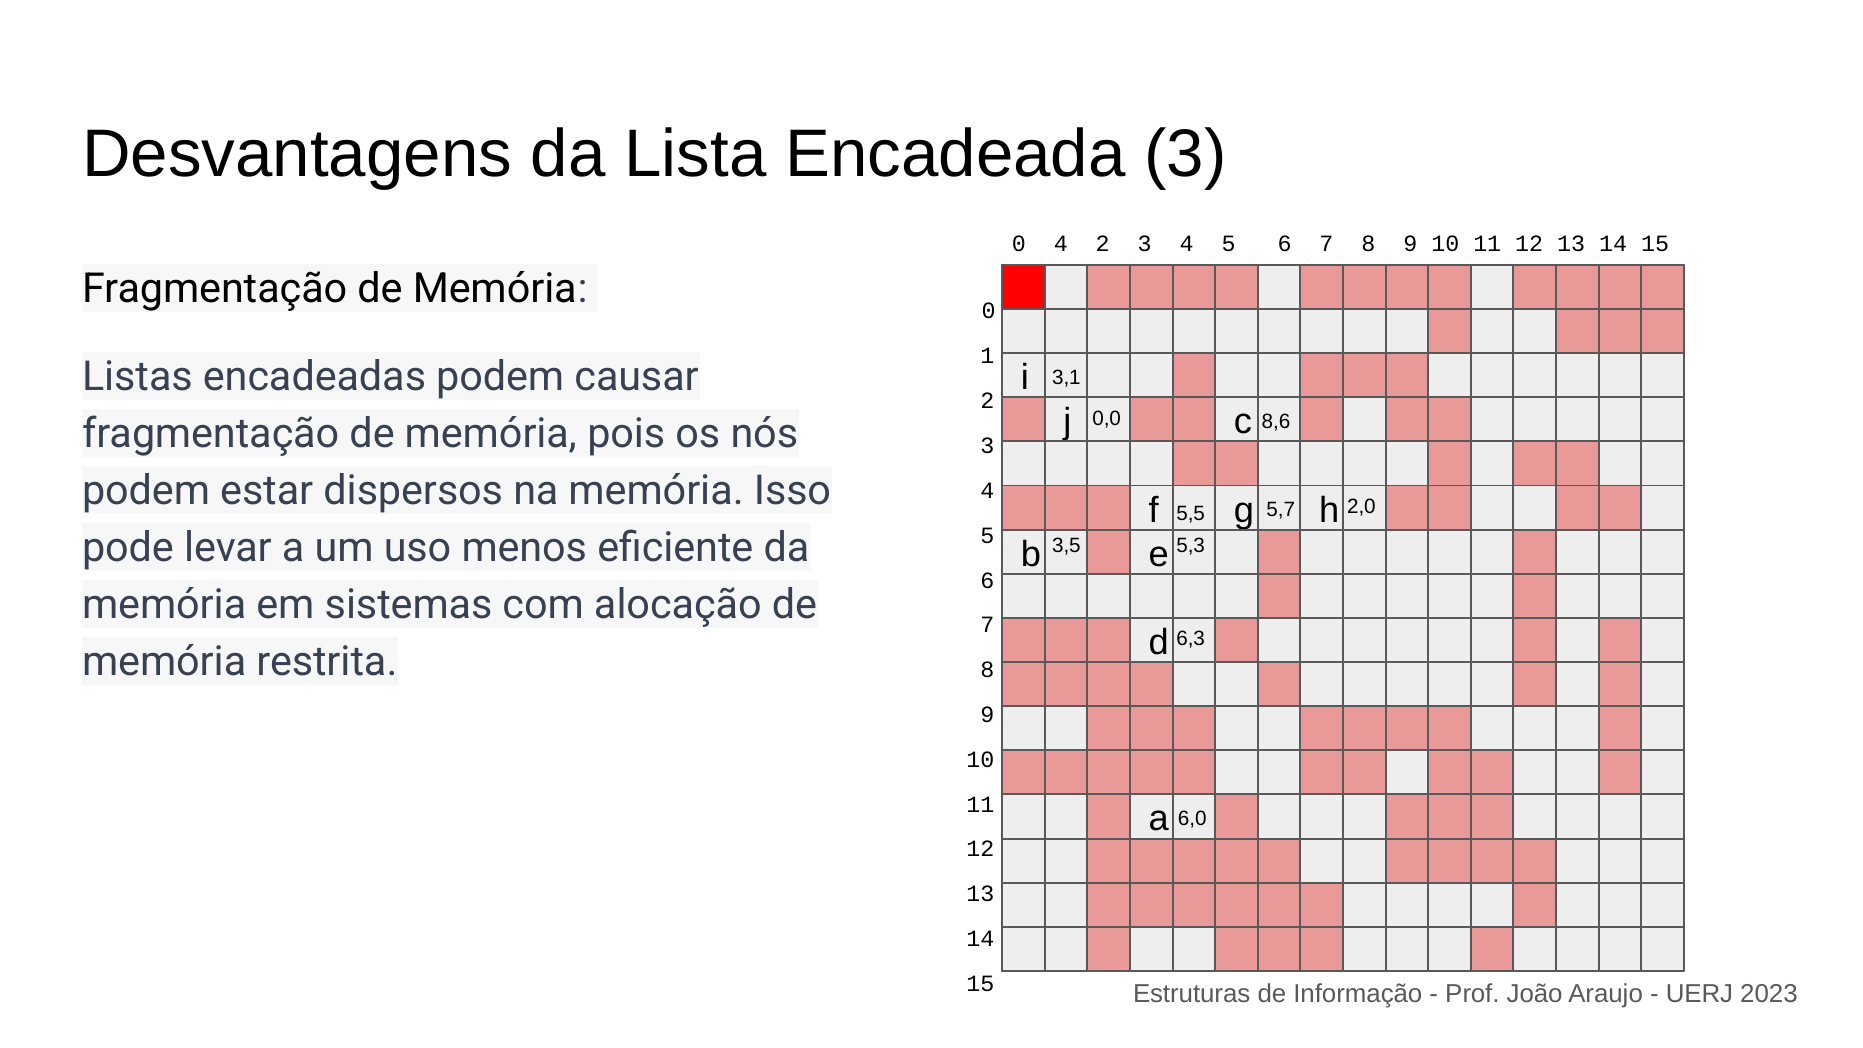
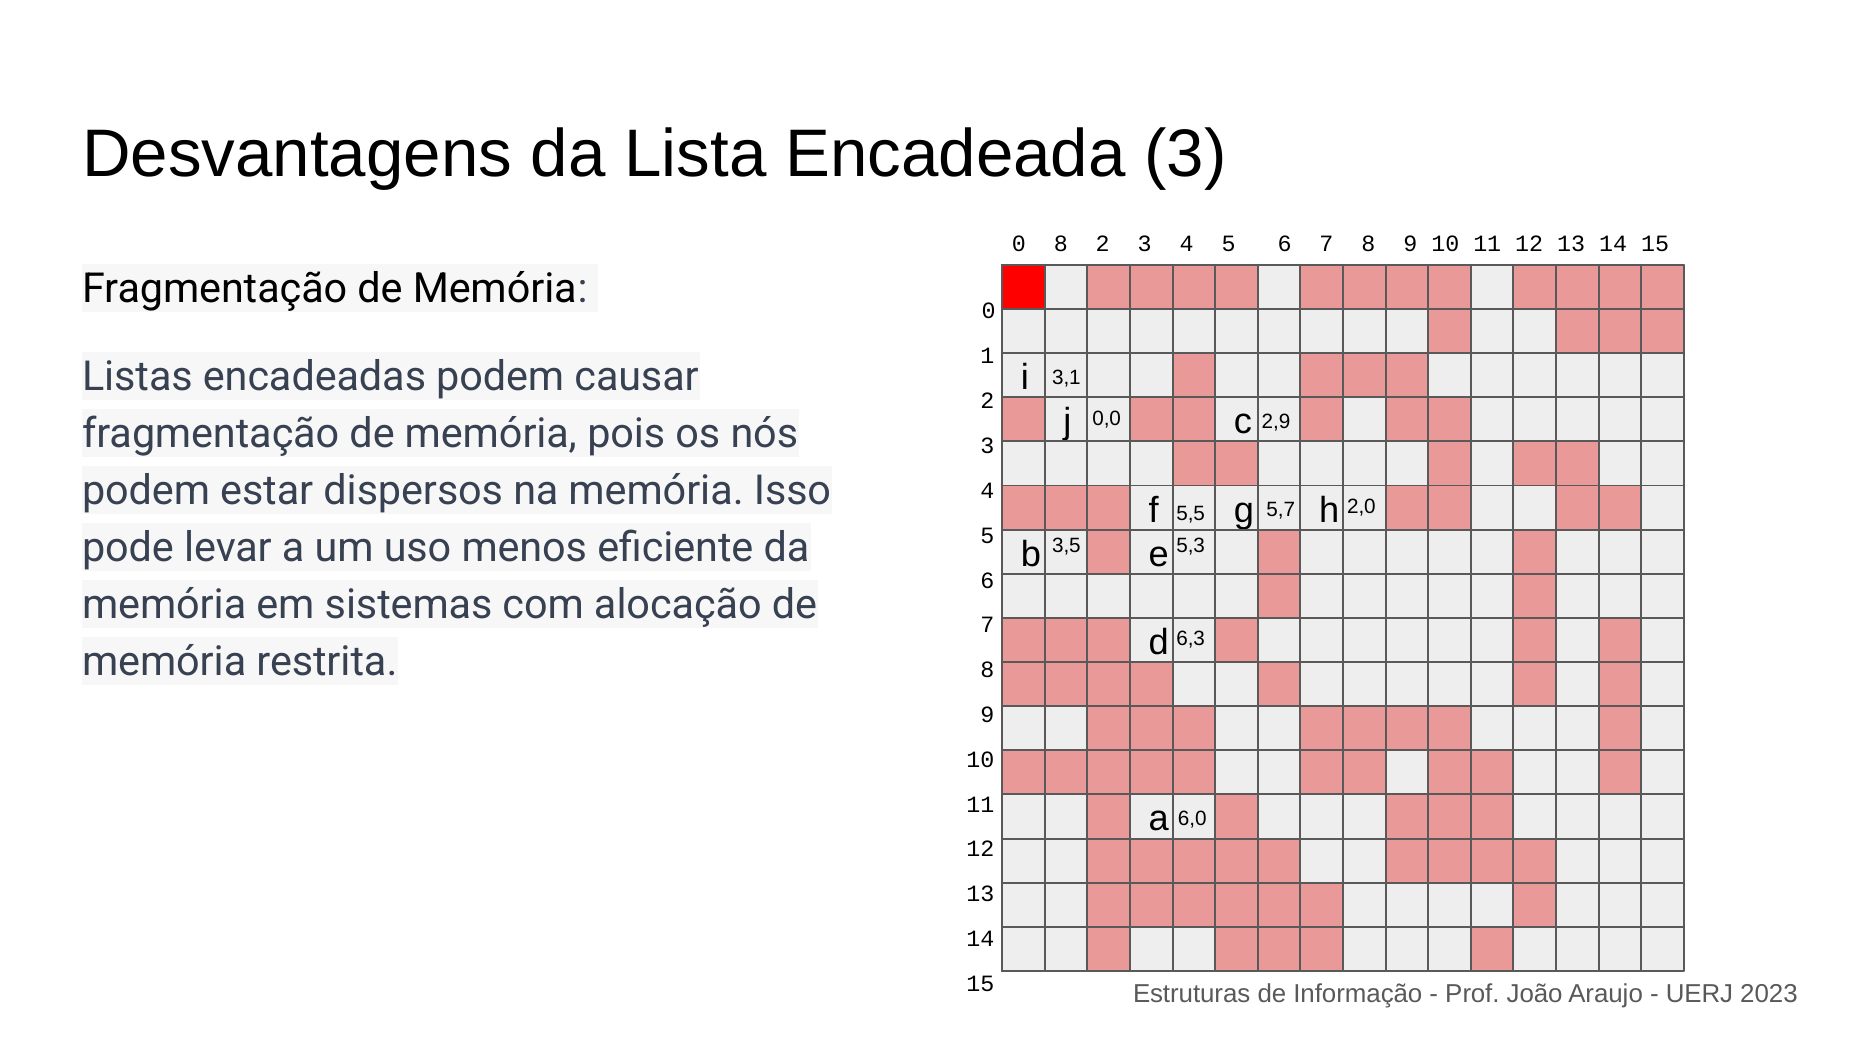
0 4: 4 -> 8 (1061, 244)
8,6: 8,6 -> 2,9 (1276, 422)
